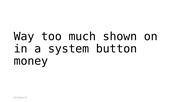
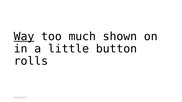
Way underline: none -> present (24, 37)
system: system -> little (69, 49)
money: money -> rolls (31, 61)
